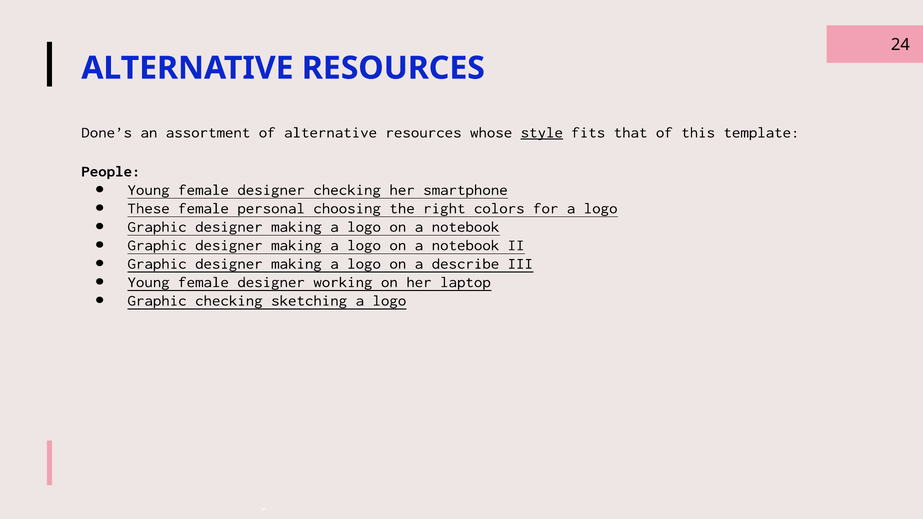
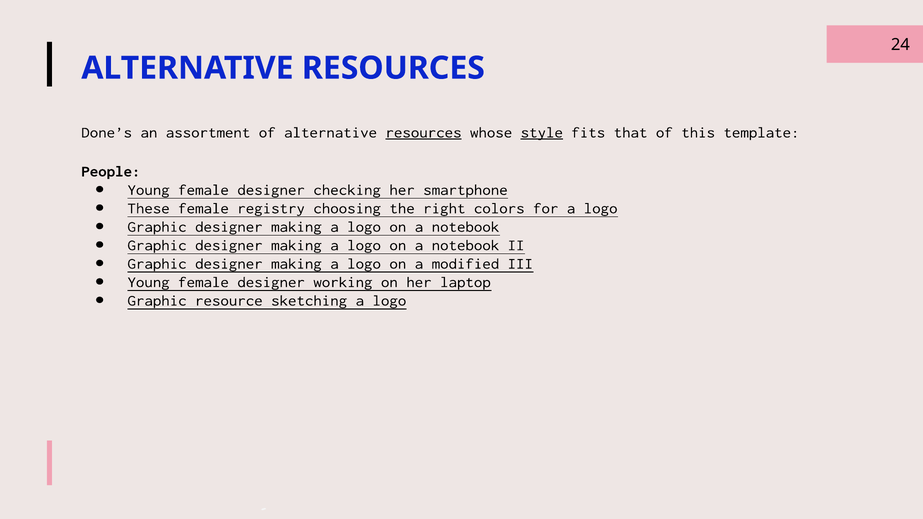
resources underline: none -> present (424, 132)
personal: personal -> registry (271, 208)
describe: describe -> modified (465, 264)
Graphic checking: checking -> resource (229, 301)
